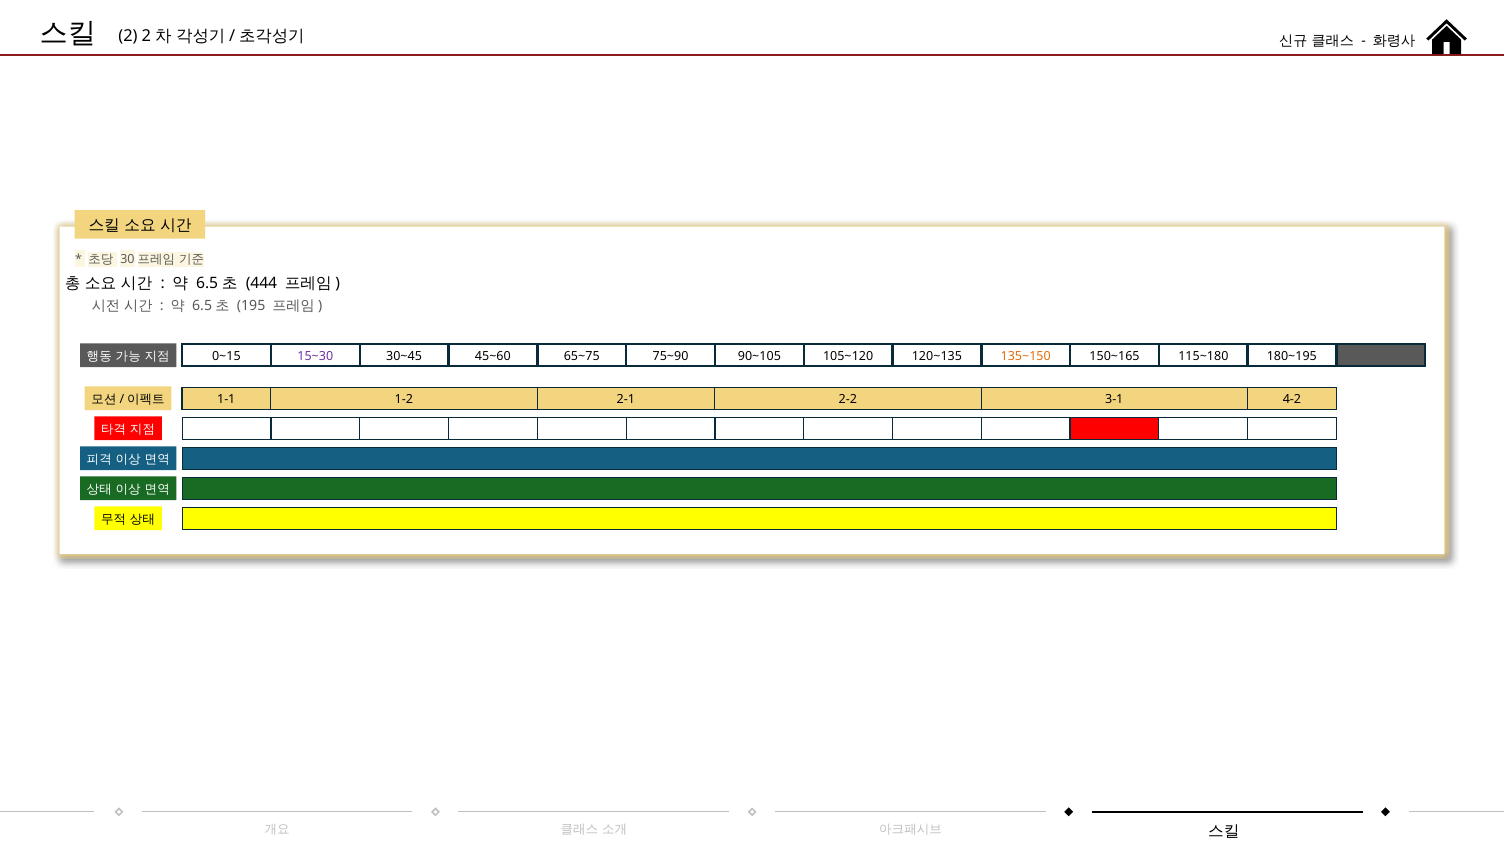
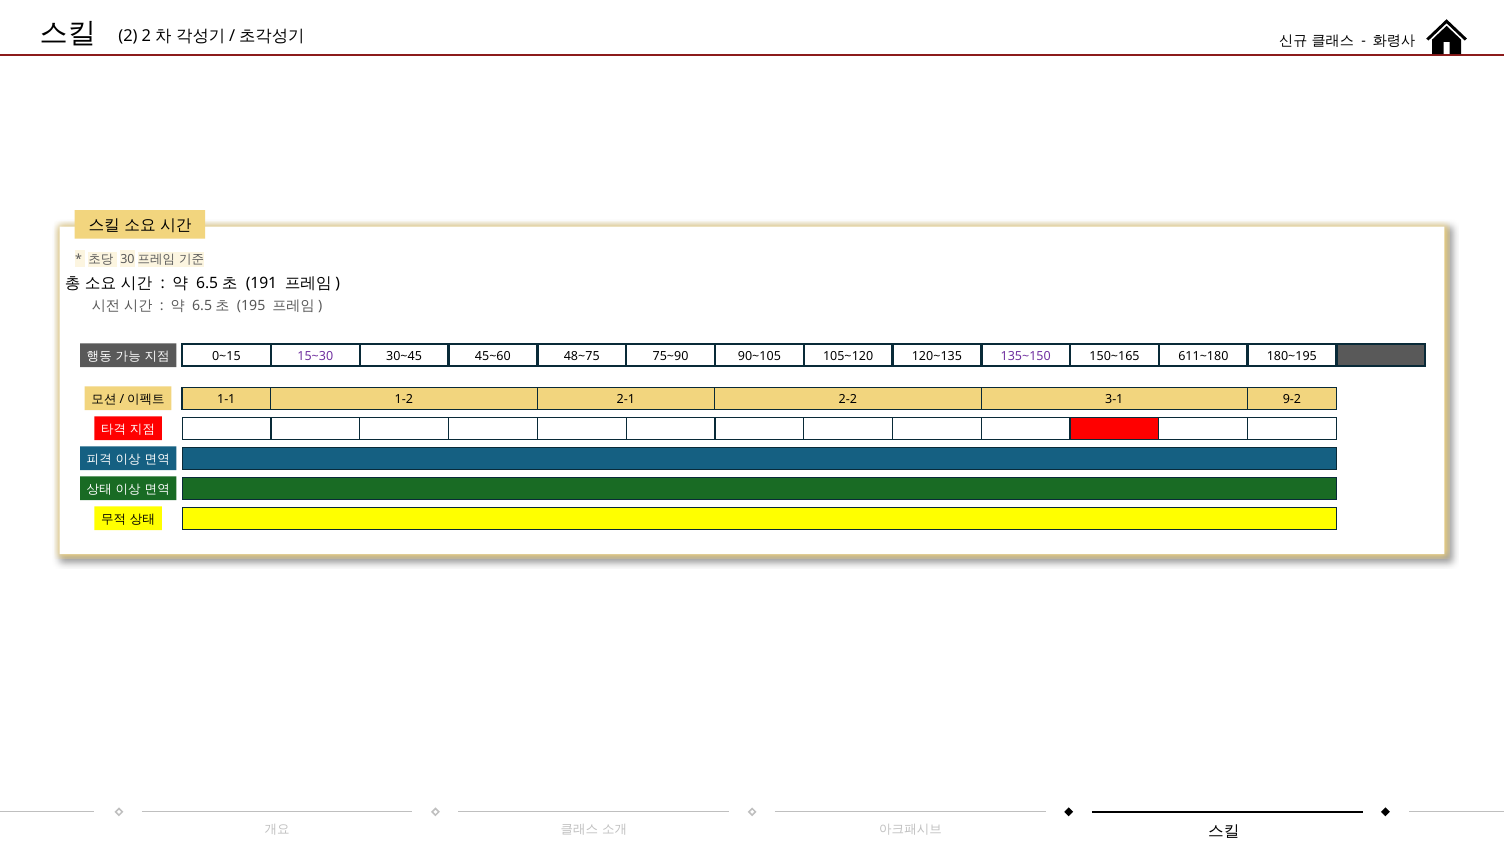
444: 444 -> 191 (261, 283)
65~75: 65~75 -> 48~75 (582, 356)
135~150 colour: orange -> purple (1026, 356)
115~180: 115~180 -> 611~180 (1203, 356)
4-2: 4-2 -> 9-2 (1292, 399)
